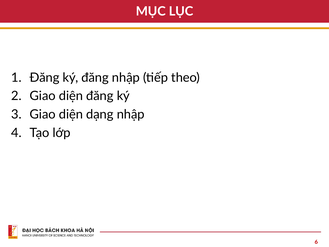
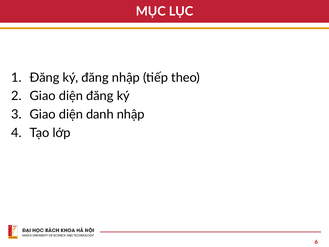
dạng: dạng -> danh (100, 114)
